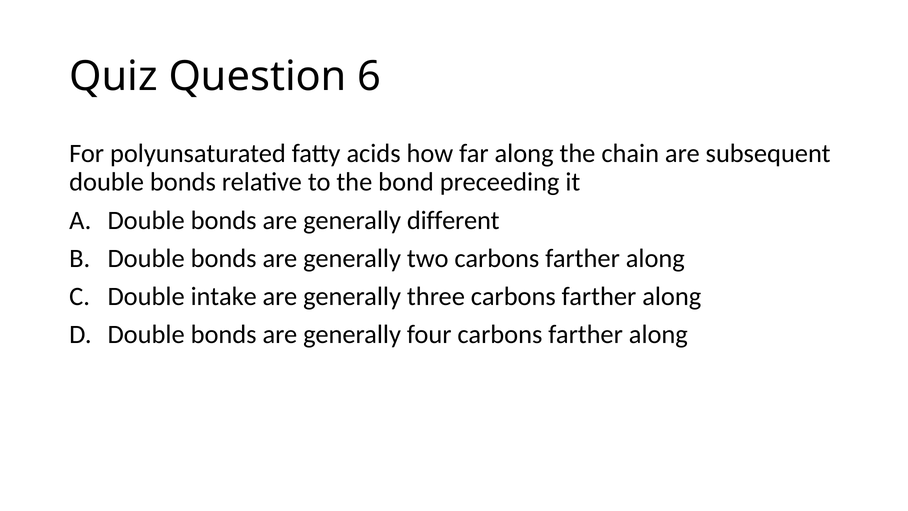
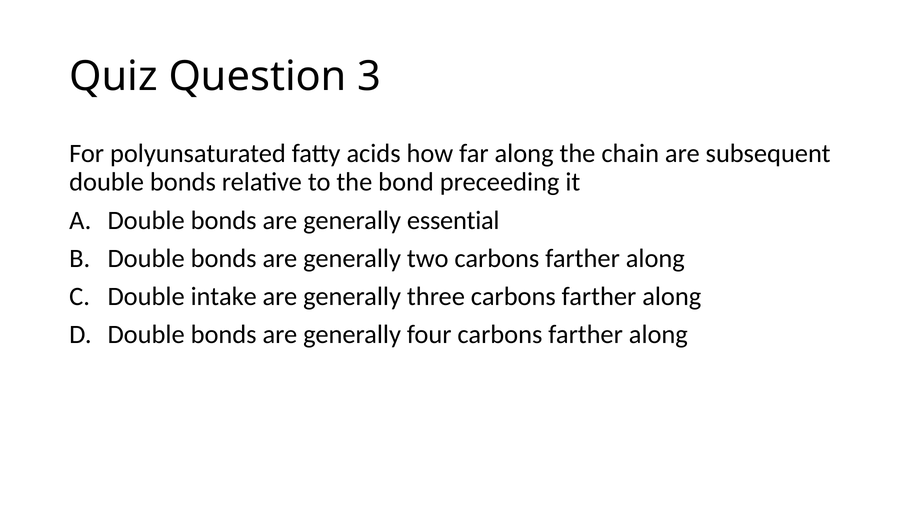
6: 6 -> 3 (369, 76)
different: different -> essential (453, 220)
